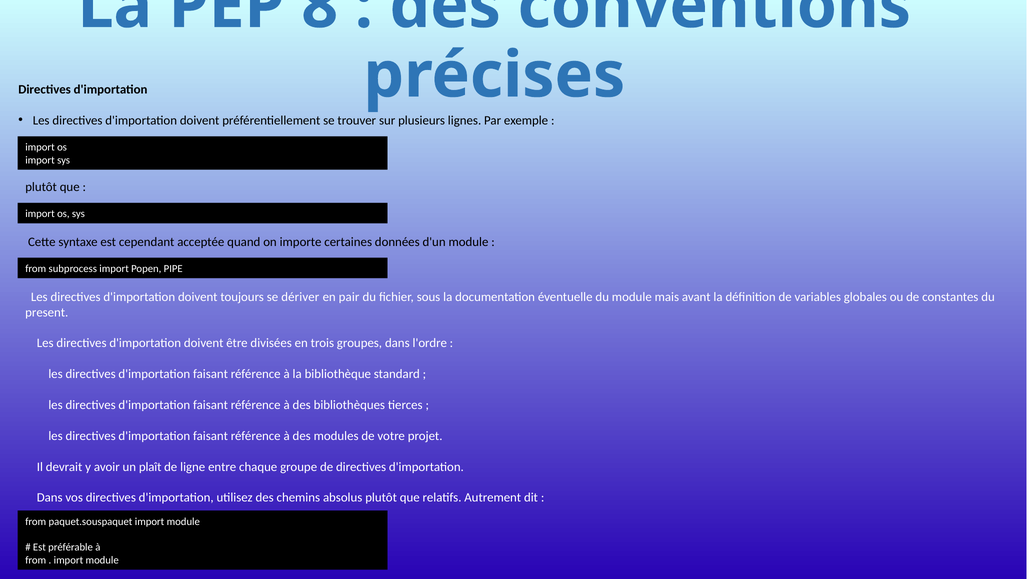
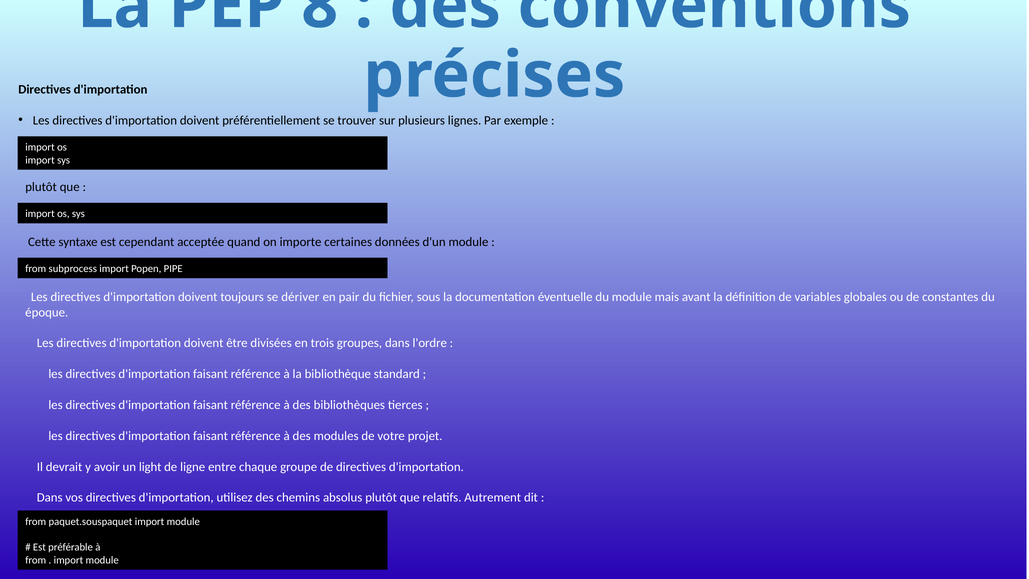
present: present -> époque (47, 312)
plaît: plaît -> light (150, 467)
